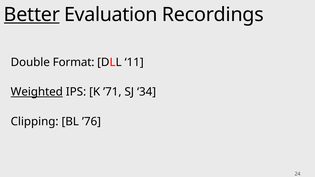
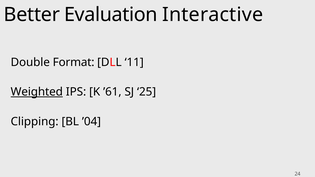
Better underline: present -> none (32, 15)
Recordings: Recordings -> Interactive (213, 15)
’71: ’71 -> ’61 (112, 92)
34: 34 -> 25 (147, 92)
’76: ’76 -> ’04 (91, 122)
